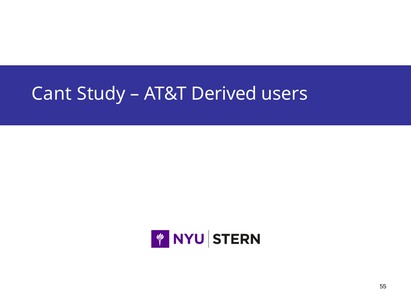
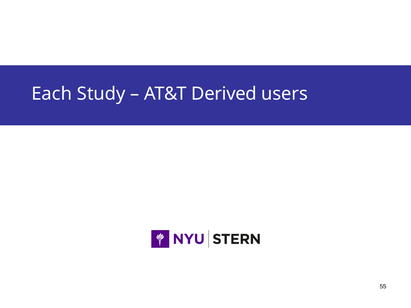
Cant: Cant -> Each (52, 94)
